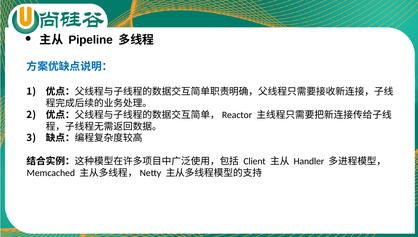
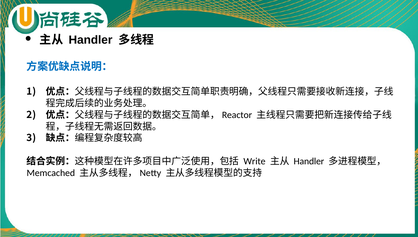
Pipeline: Pipeline -> Handler (91, 40)
Client: Client -> Write (254, 161)
